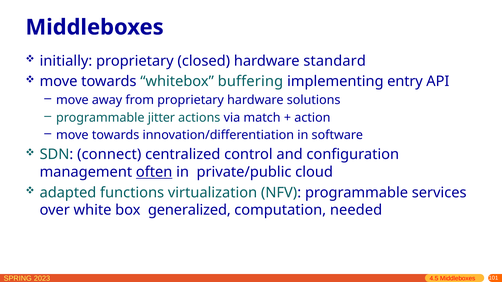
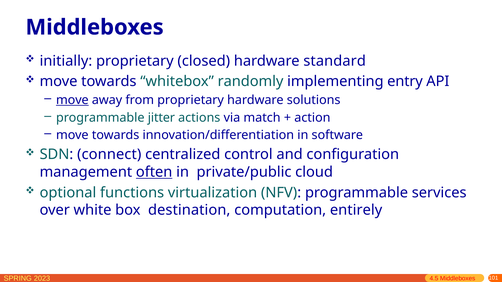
buffering: buffering -> randomly (251, 81)
move underline: none -> present (72, 100)
adapted: adapted -> optional (68, 193)
generalized: generalized -> destination (189, 210)
needed: needed -> entirely (356, 210)
